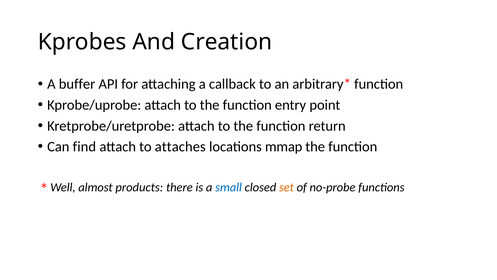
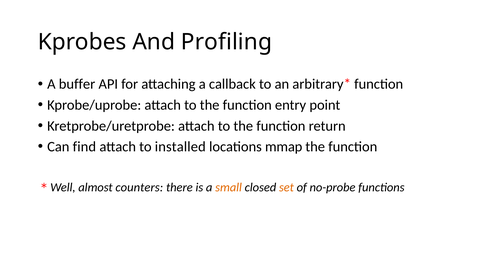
Creation: Creation -> Profiling (227, 42)
attaches: attaches -> installed (180, 147)
products: products -> counters (139, 187)
small colour: blue -> orange (229, 187)
